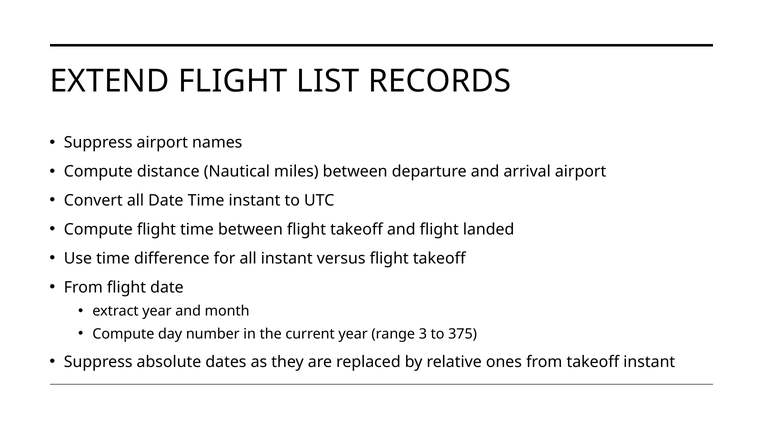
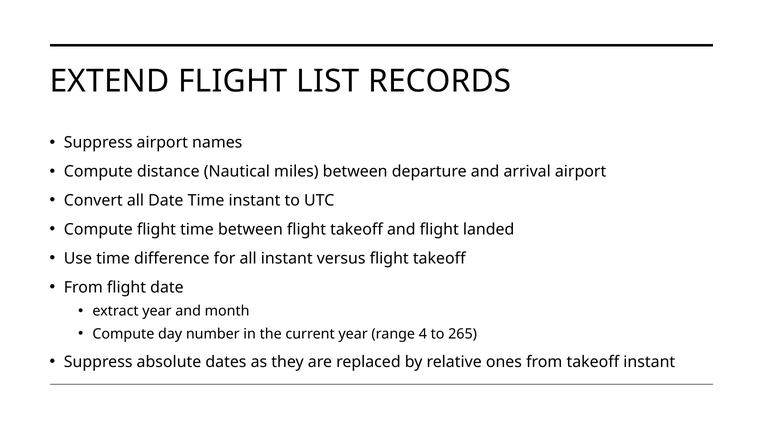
3: 3 -> 4 (423, 334)
375: 375 -> 265 (463, 334)
